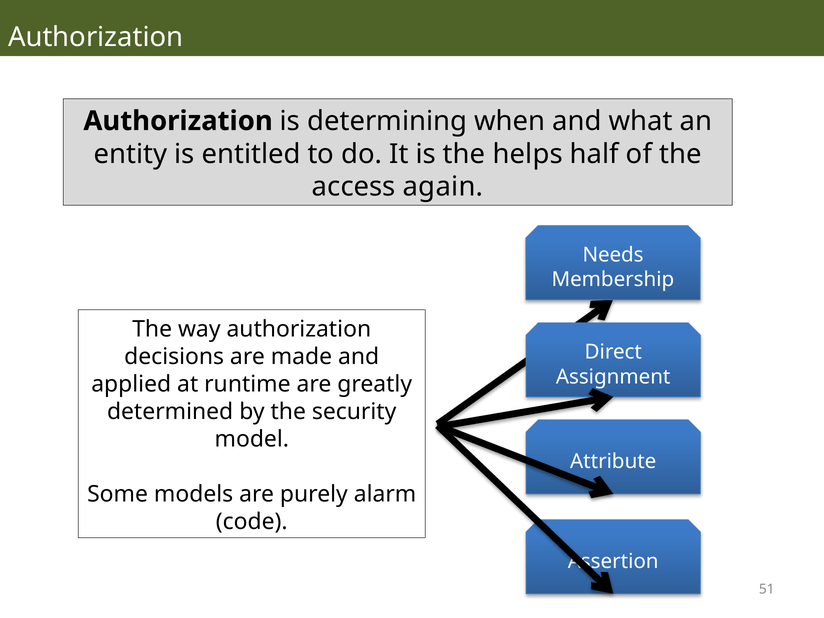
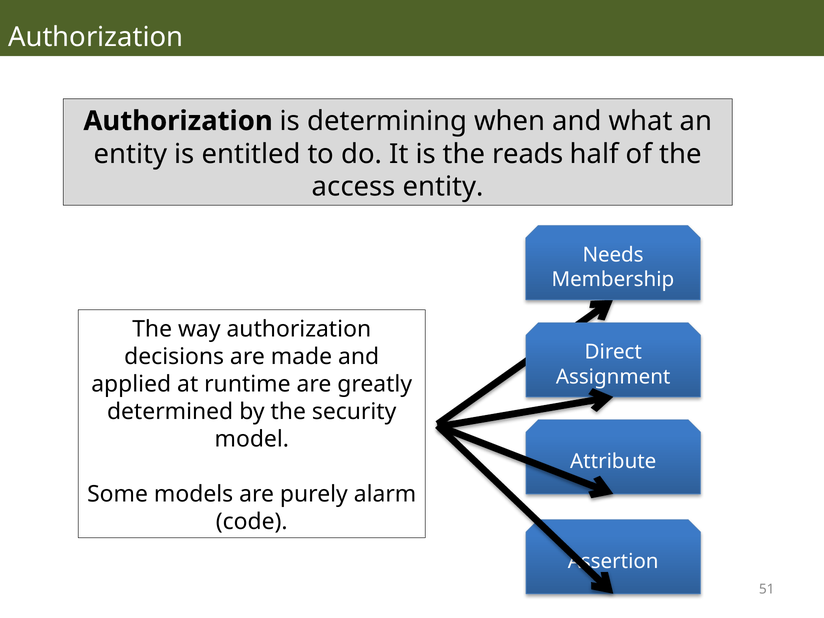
helps: helps -> reads (528, 154)
access again: again -> entity (443, 187)
